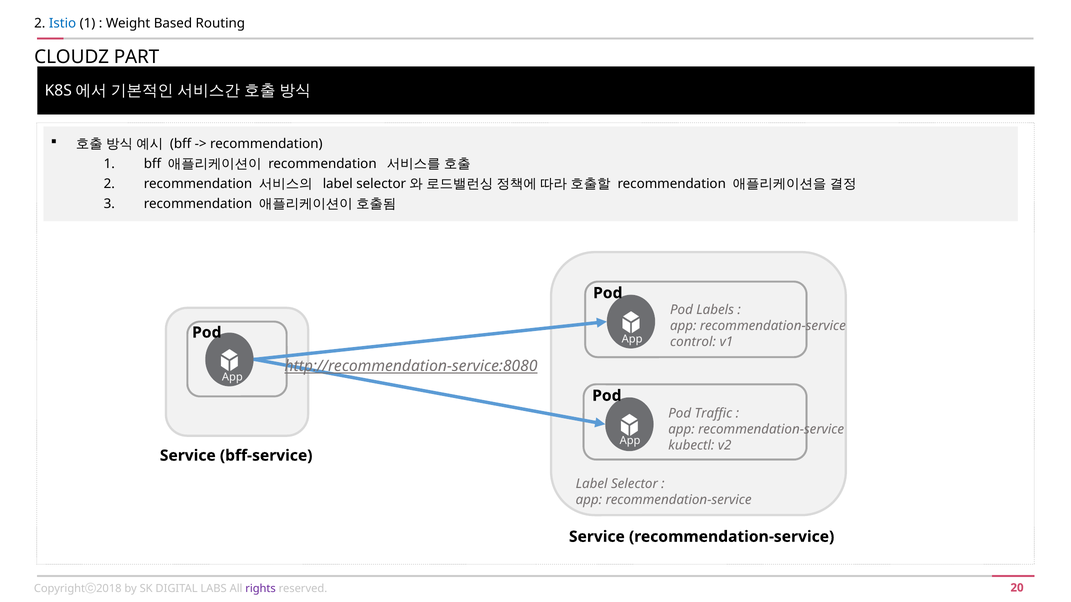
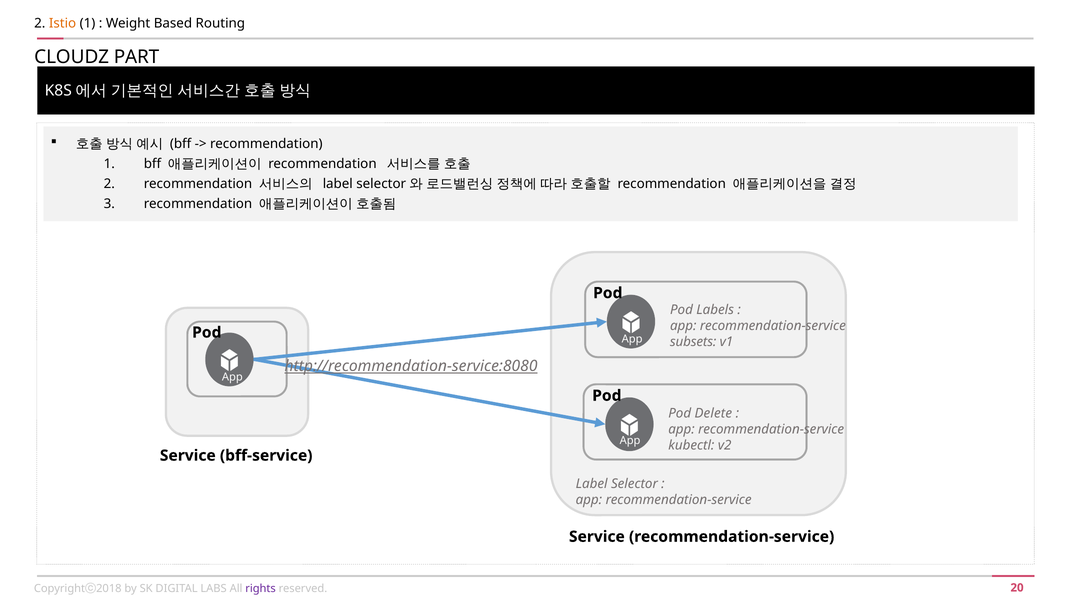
Istio colour: blue -> orange (63, 24)
control: control -> subsets (693, 342)
Traffic: Traffic -> Delete (713, 414)
